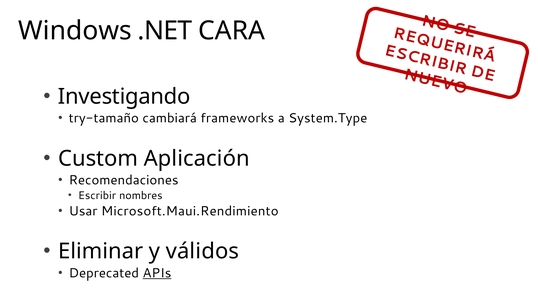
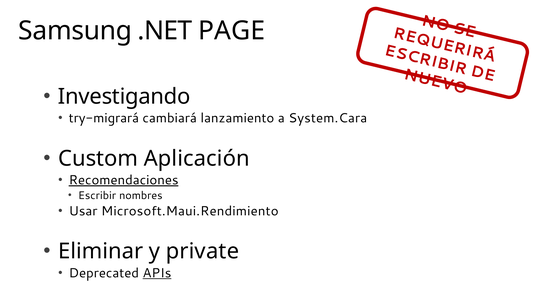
Windows: Windows -> Samsung (75, 31)
CARA: CARA -> PAGE (232, 31)
try-tamaño: try-tamaño -> try-migrará (104, 118)
frameworks: frameworks -> lanzamiento (237, 118)
System.Type: System.Type -> System.Cara (328, 118)
Recomendaciones underline: none -> present (124, 180)
válidos: válidos -> private (202, 251)
